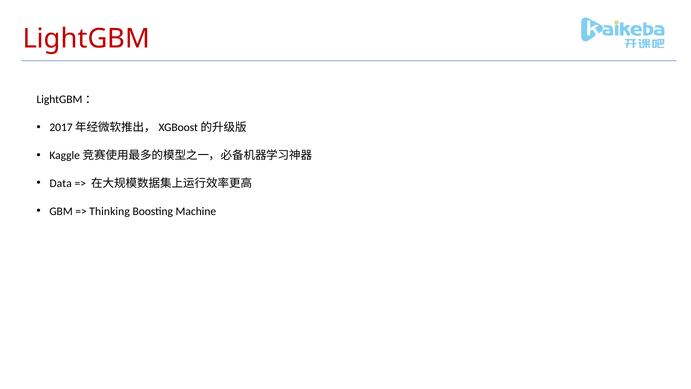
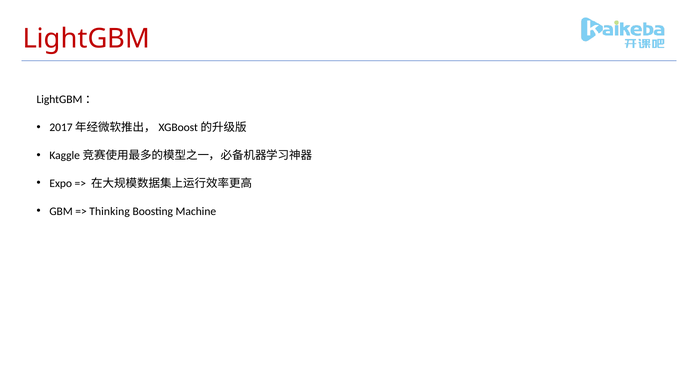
Data: Data -> Expo (61, 183)
